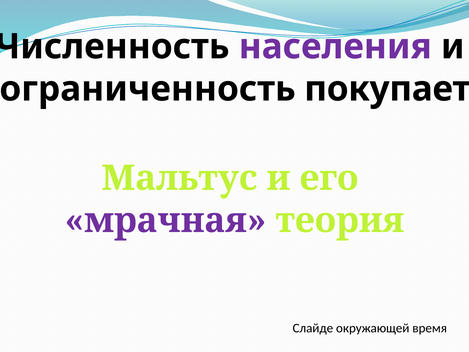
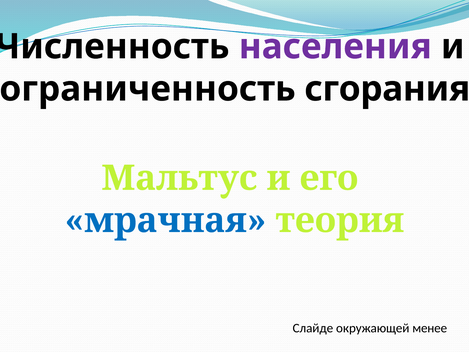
покупает: покупает -> сгорания (387, 89)
мрачная colour: purple -> blue (165, 220)
время: время -> менее (430, 328)
